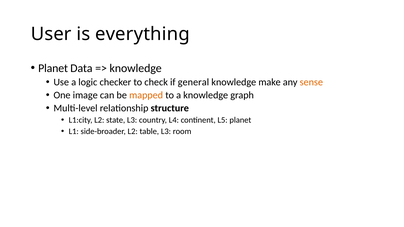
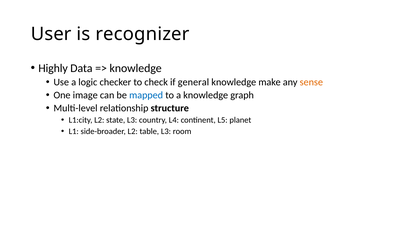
everything: everything -> recognizer (142, 34)
Planet: Planet -> Highly (53, 68)
mapped colour: orange -> blue (146, 95)
